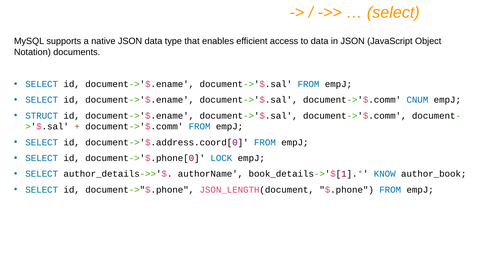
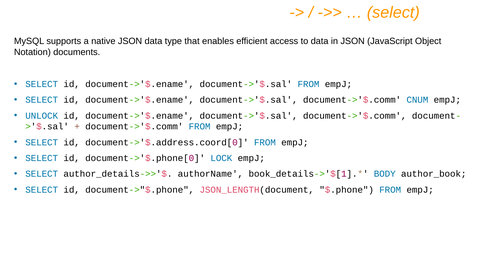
STRUCT: STRUCT -> UNLOCK (42, 115)
KNOW: KNOW -> BODY (385, 173)
